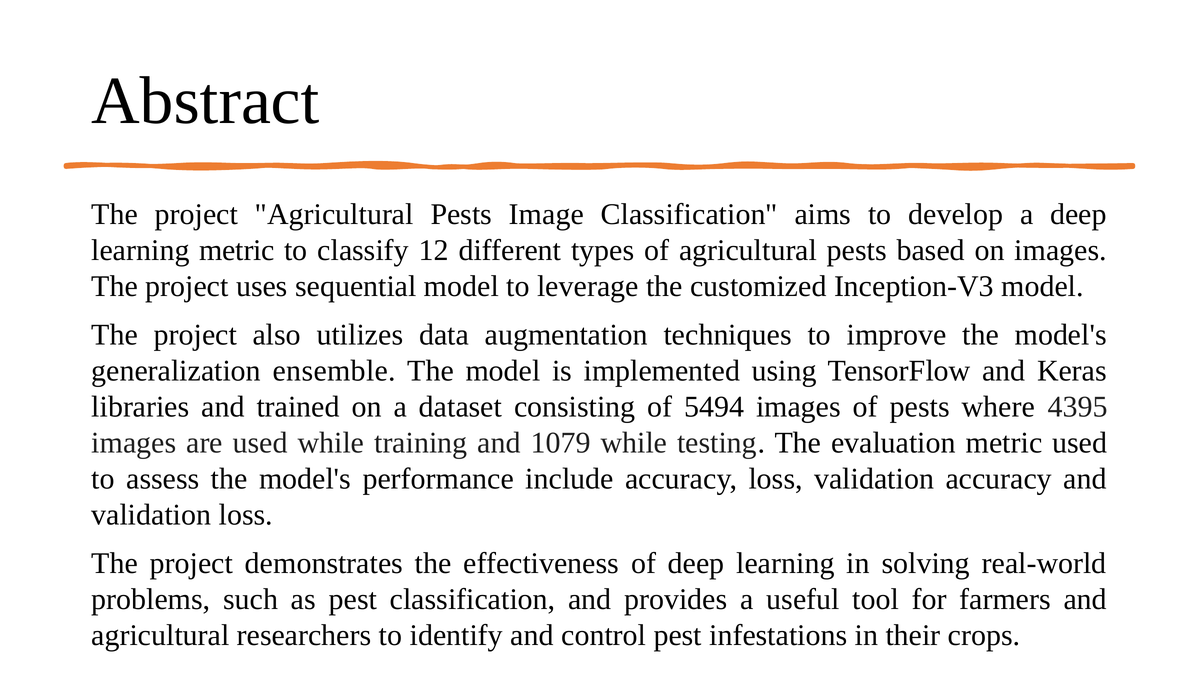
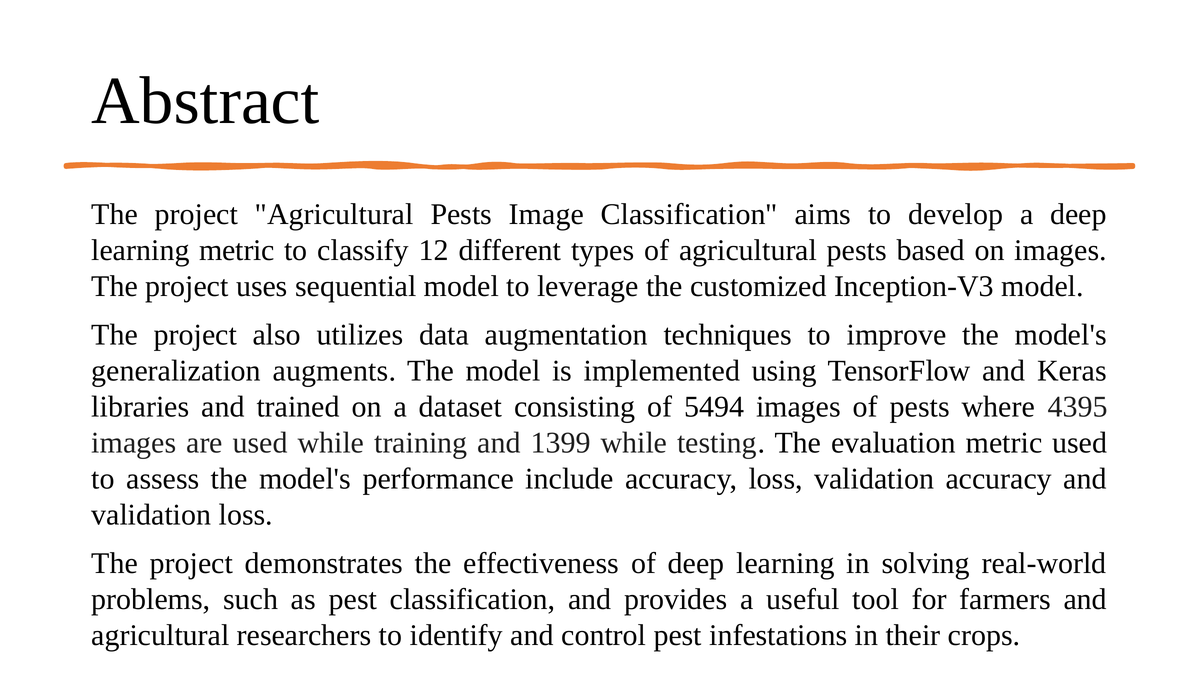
ensemble: ensemble -> augments (334, 371)
1079: 1079 -> 1399 (561, 443)
